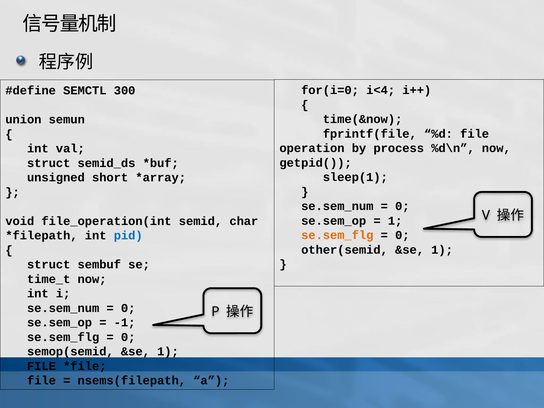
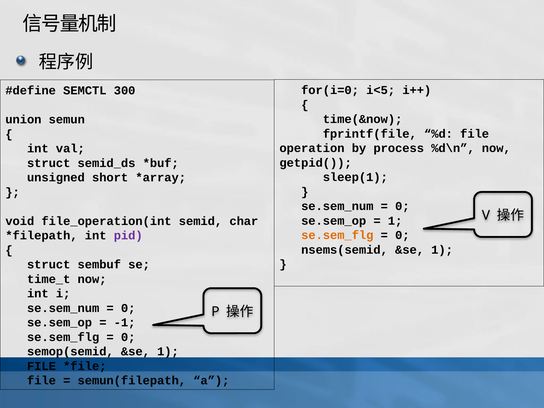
i<4: i<4 -> i<5 (381, 90)
pid colour: blue -> purple (128, 236)
other(semid: other(semid -> nsems(semid (345, 250)
nsems(filepath: nsems(filepath -> semun(filepath (132, 381)
